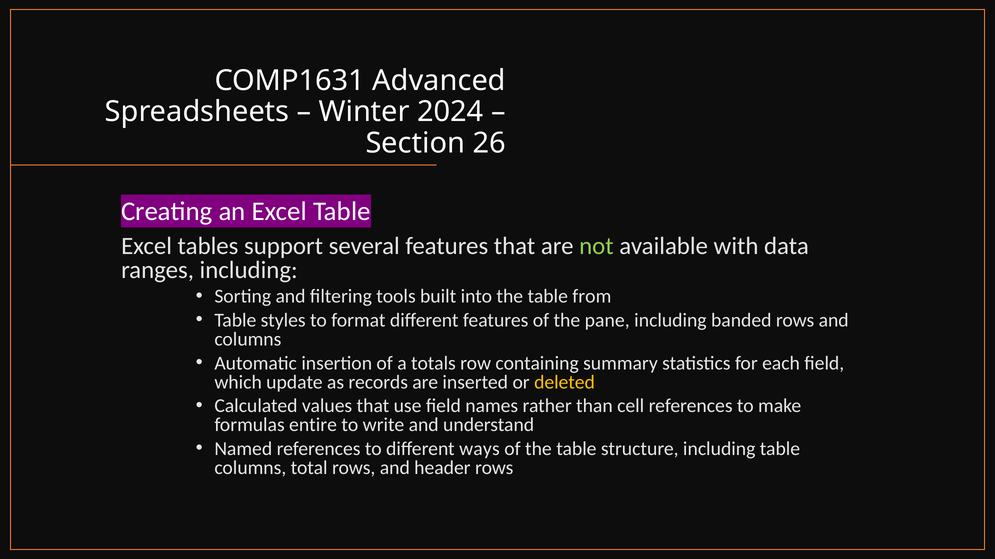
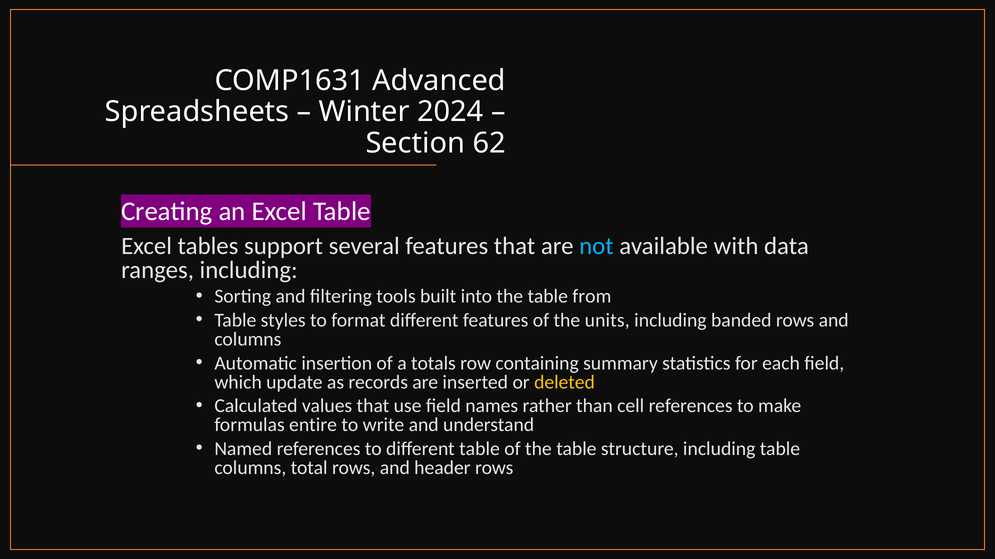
26: 26 -> 62 (489, 143)
not colour: light green -> light blue (596, 246)
pane: pane -> units (607, 321)
different ways: ways -> table (480, 449)
